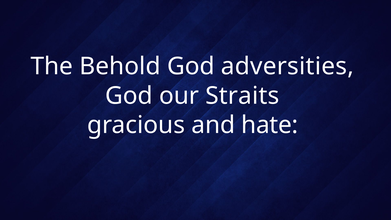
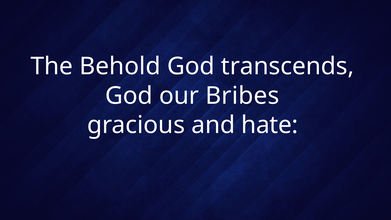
adversities: adversities -> transcends (288, 66)
Straits: Straits -> Bribes (242, 96)
